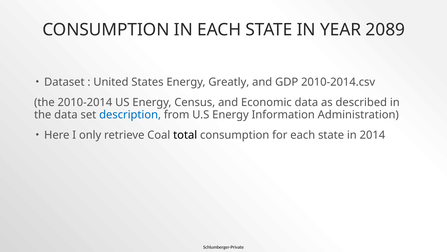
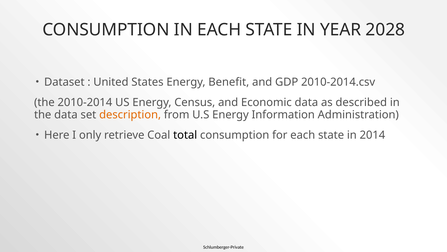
2089: 2089 -> 2028 (385, 30)
Greatly: Greatly -> Benefit (229, 82)
description colour: blue -> orange (130, 114)
